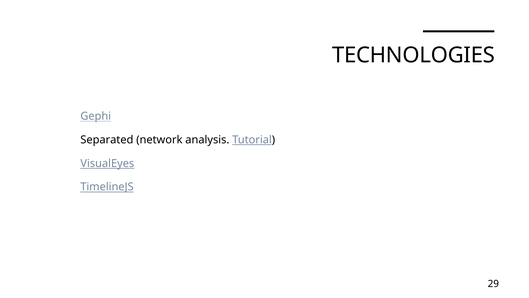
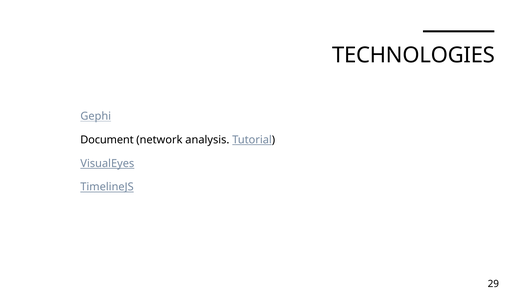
Separated: Separated -> Document (107, 140)
